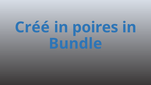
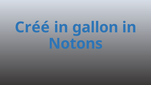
poires: poires -> gallon (95, 27)
Bundle: Bundle -> Notons (76, 44)
